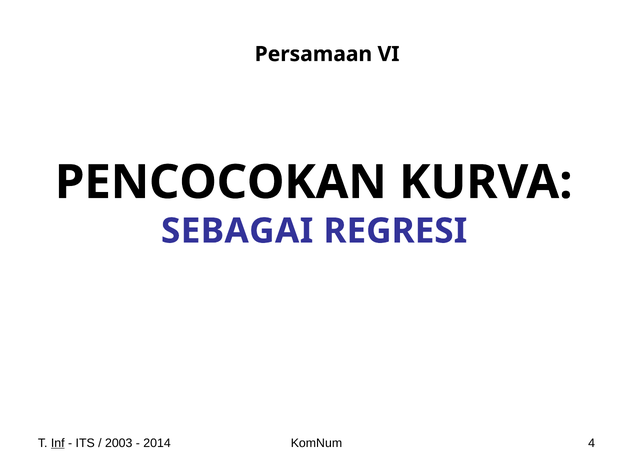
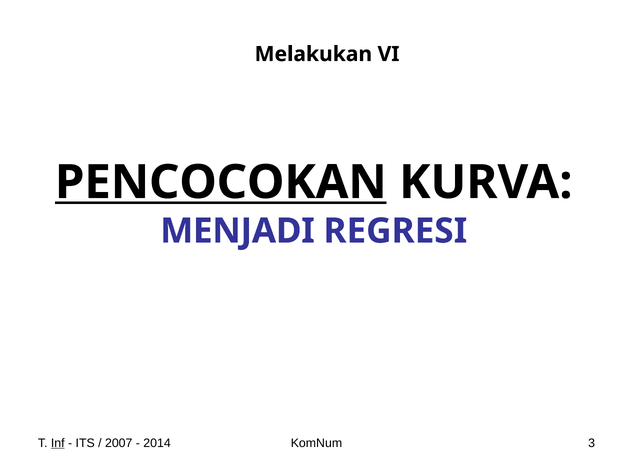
Persamaan: Persamaan -> Melakukan (313, 54)
PENCOCOKAN underline: none -> present (221, 183)
SEBAGAI: SEBAGAI -> MENJADI (237, 231)
2003: 2003 -> 2007 (119, 444)
4: 4 -> 3 (592, 444)
